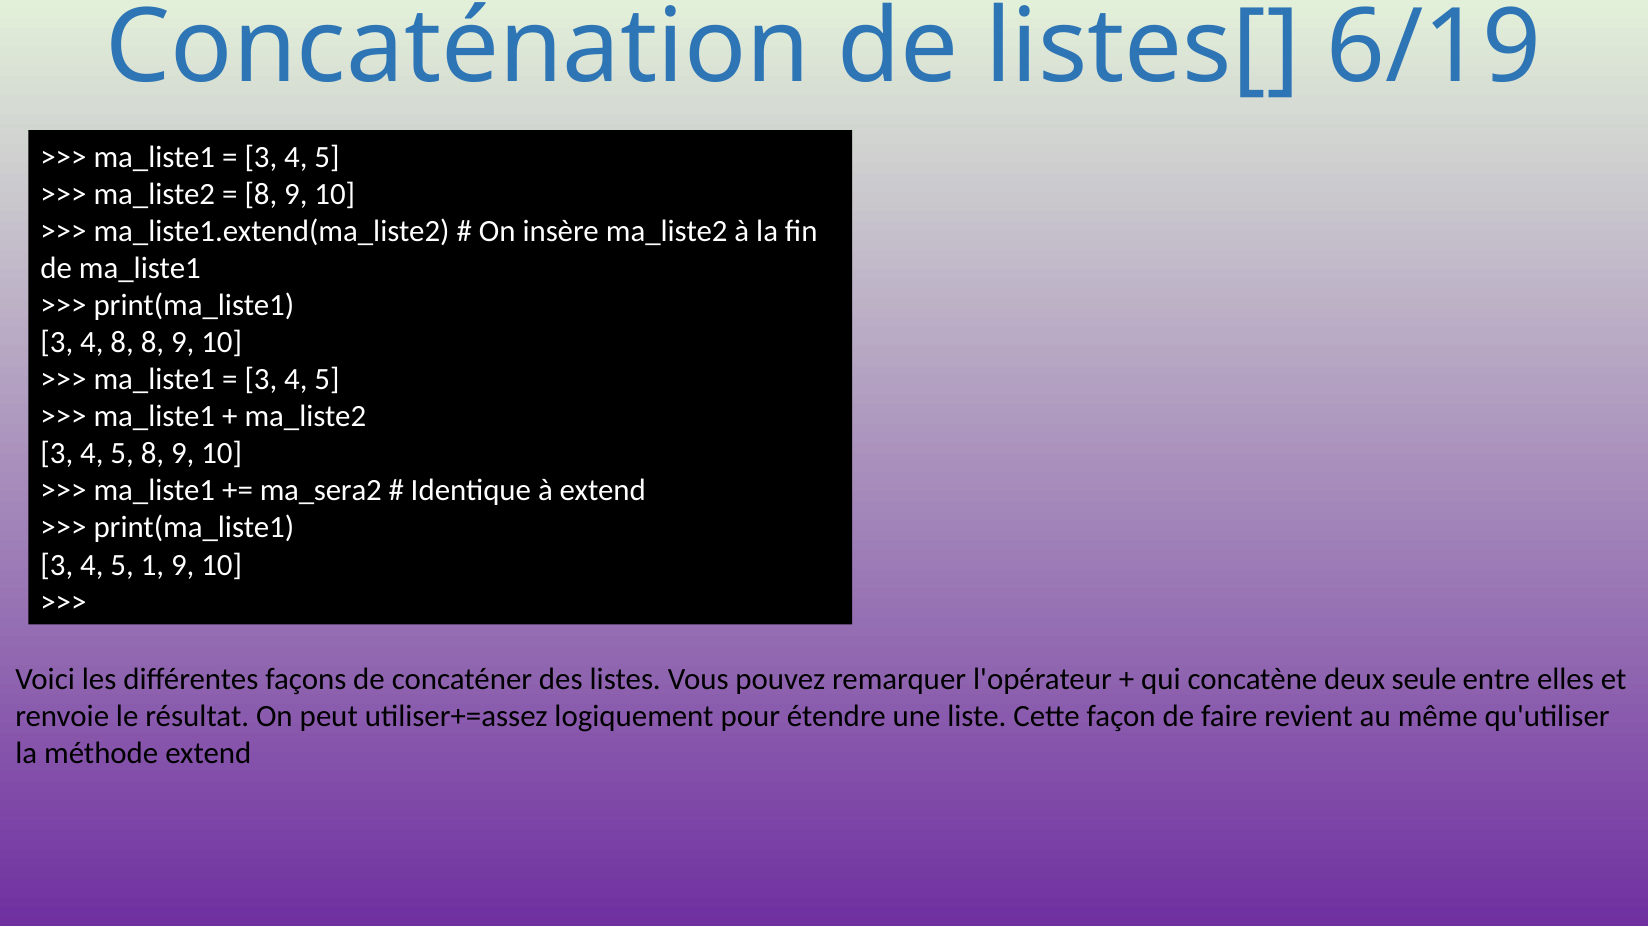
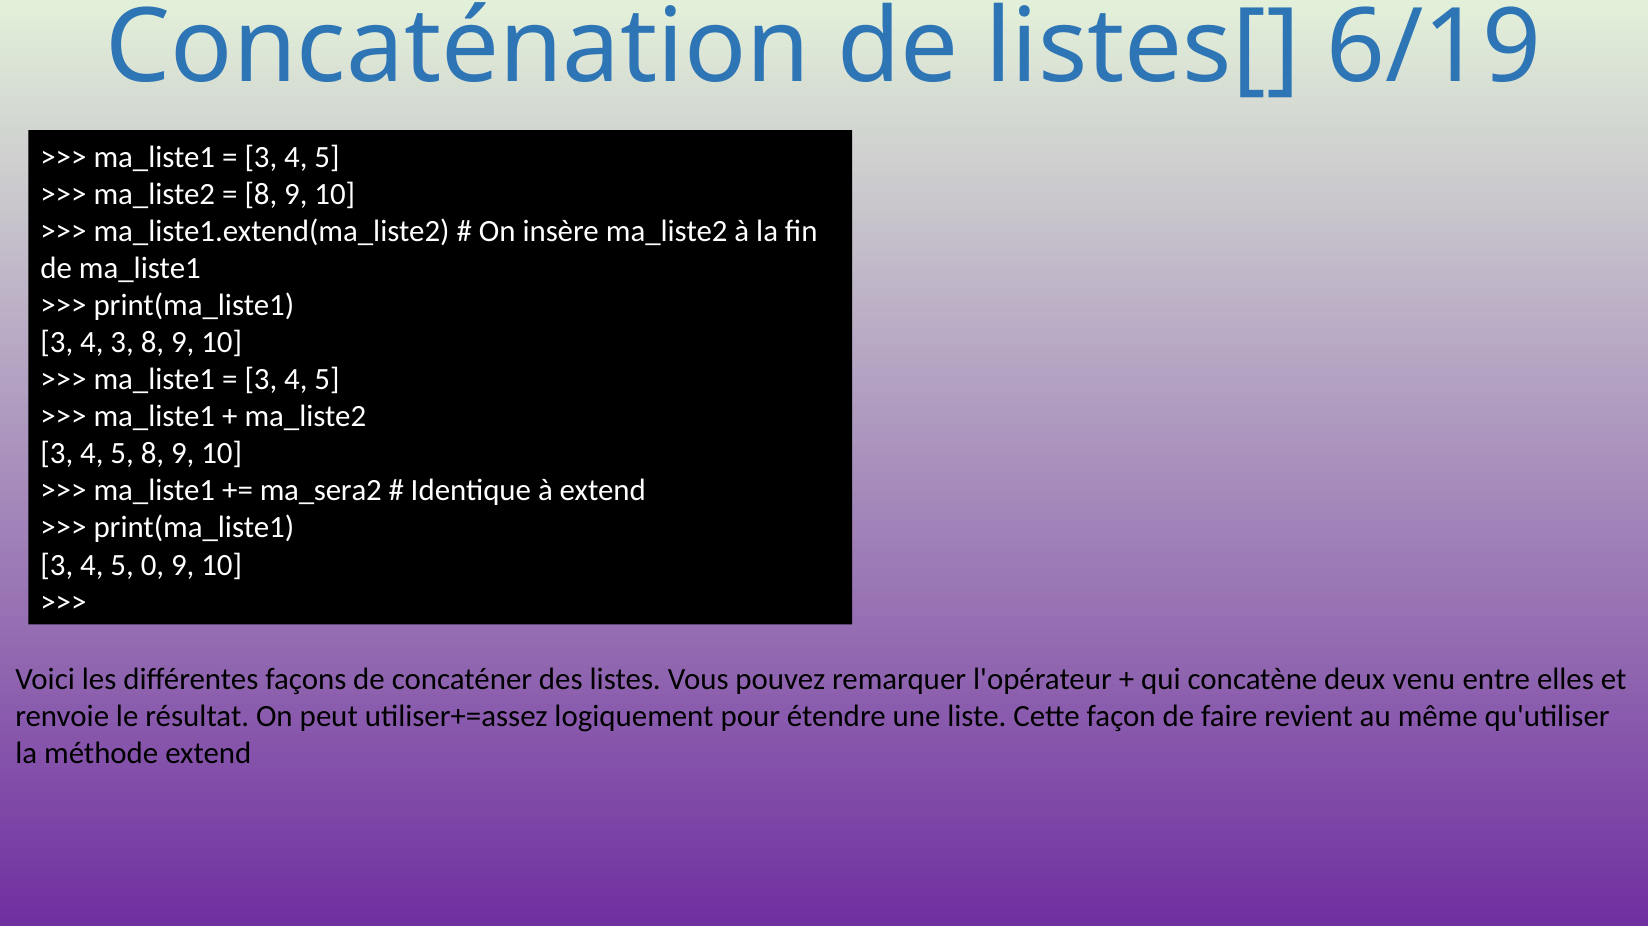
4 8: 8 -> 3 (122, 342)
1: 1 -> 0 (153, 565)
seule: seule -> venu (1424, 680)
